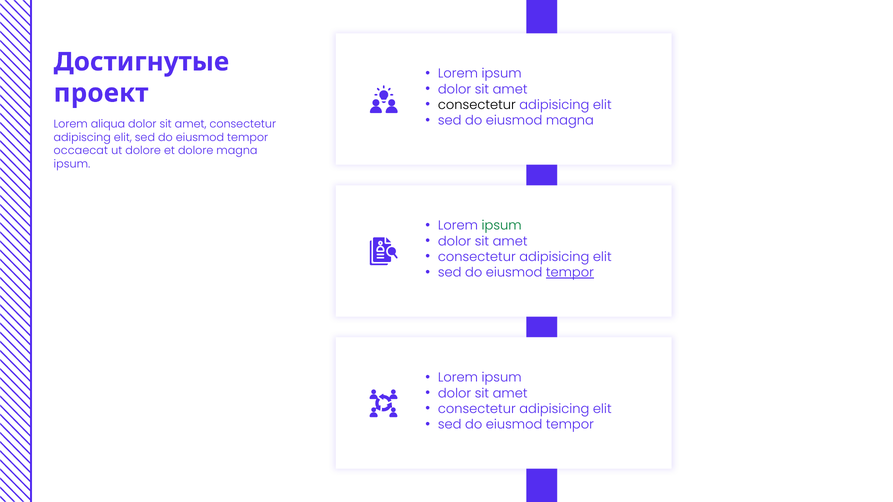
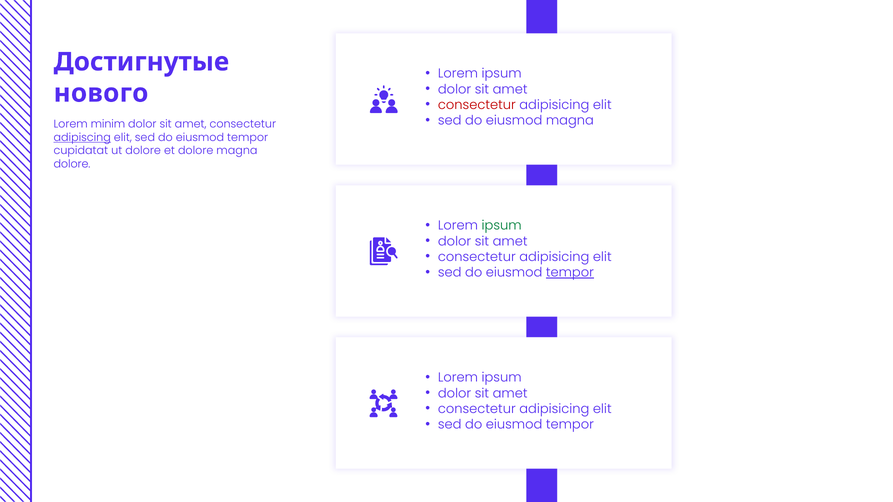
проект: проект -> нового (101, 93)
consectetur colour: black -> red (477, 105)
aliqua: aliqua -> minim (108, 124)
adipiscing underline: none -> present (82, 137)
occaecat: occaecat -> cupidatat (81, 151)
ipsum: ipsum -> dolore (72, 164)
